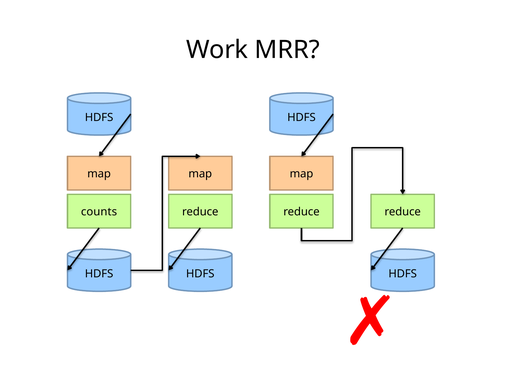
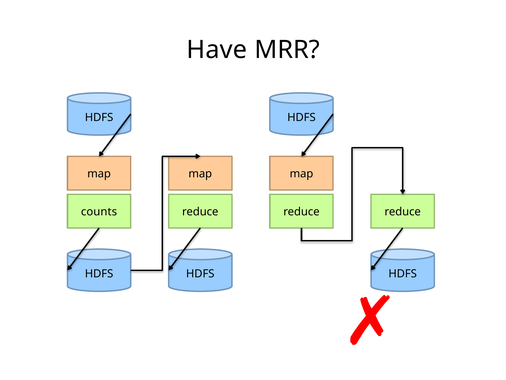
Work: Work -> Have (217, 50)
